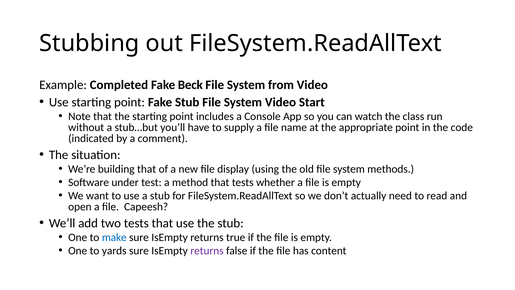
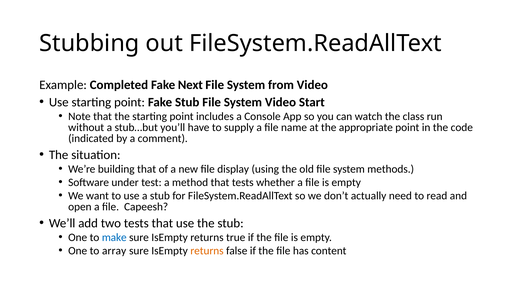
Beck: Beck -> Next (190, 85)
yards: yards -> array (114, 251)
returns colour: purple -> orange (207, 251)
